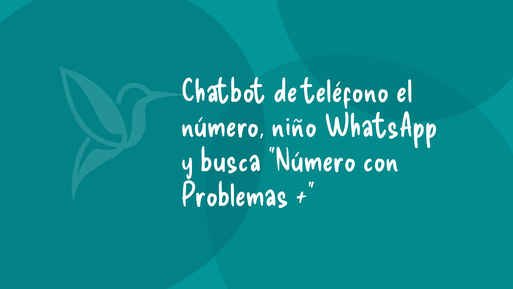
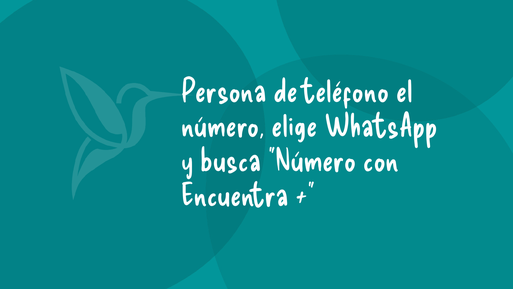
Chatbot: Chatbot -> Persona (224, 91)
niño: niño -> elige (294, 126)
Problemas: Problemas -> Encuentra (235, 195)
